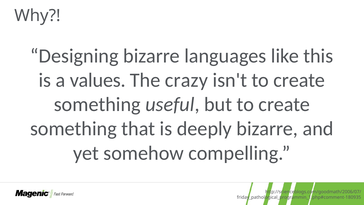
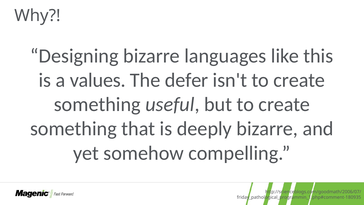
crazy: crazy -> defer (187, 80)
